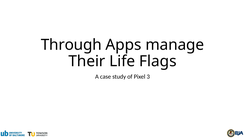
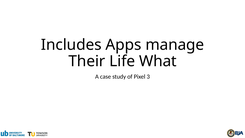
Through: Through -> Includes (71, 45)
Flags: Flags -> What (158, 61)
